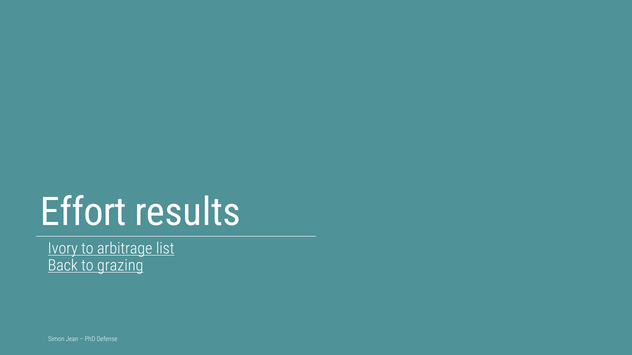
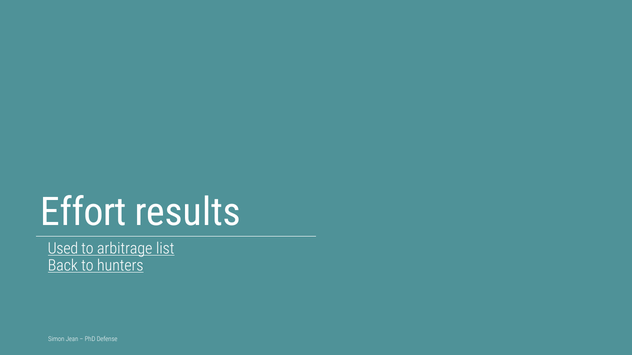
Ivory: Ivory -> Used (63, 249)
grazing: grazing -> hunters (120, 266)
